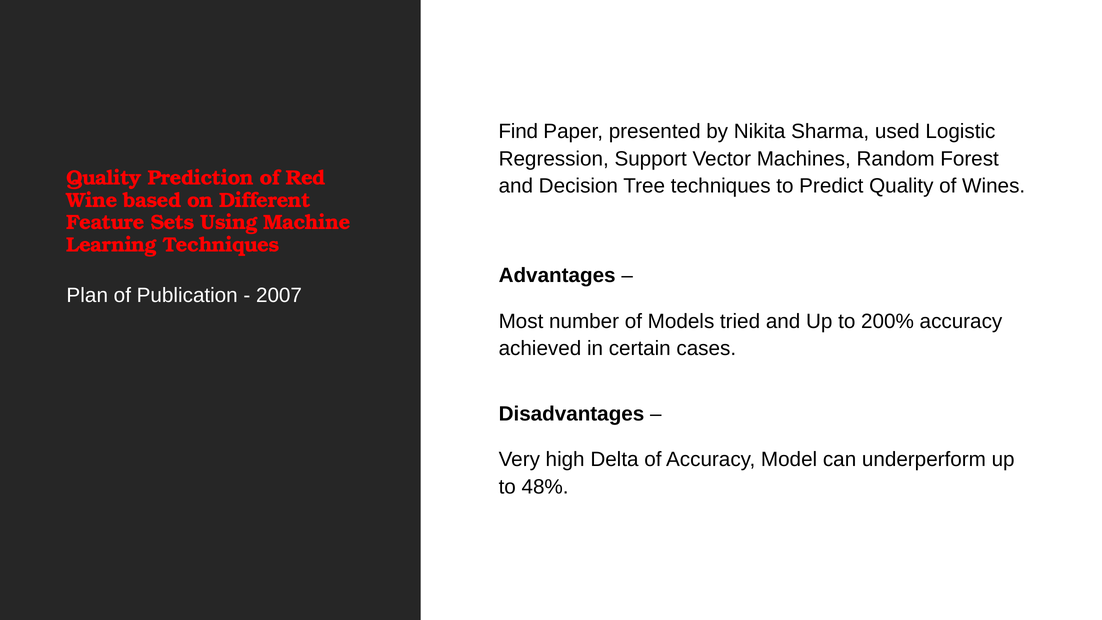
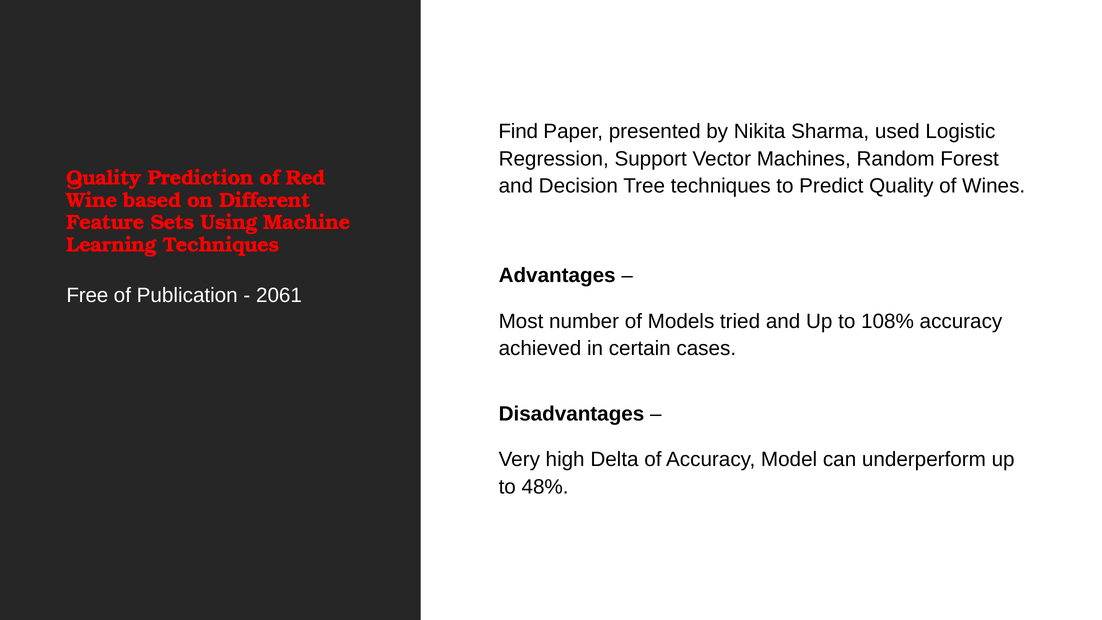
Plan: Plan -> Free (87, 296)
2007: 2007 -> 2061 (279, 296)
200%: 200% -> 108% (888, 321)
